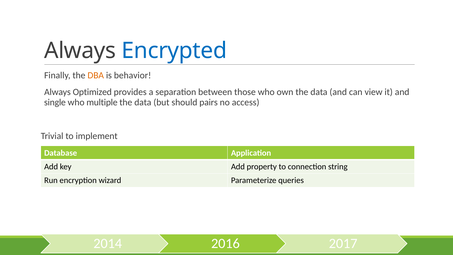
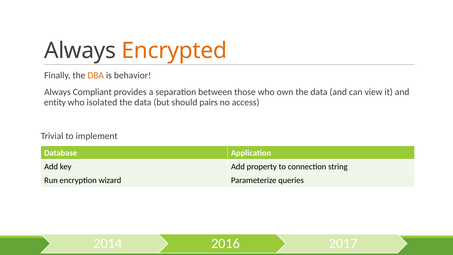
Encrypted colour: blue -> orange (174, 51)
Optimized: Optimized -> Compliant (92, 92)
single: single -> entity (55, 102)
multiple: multiple -> isolated (102, 102)
